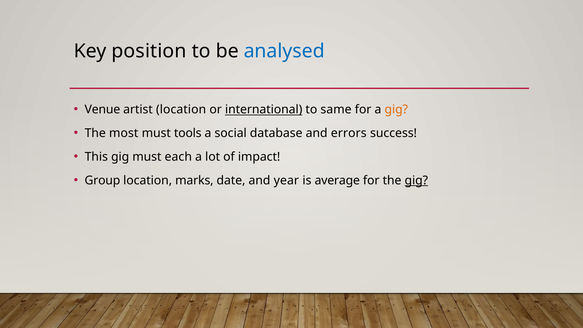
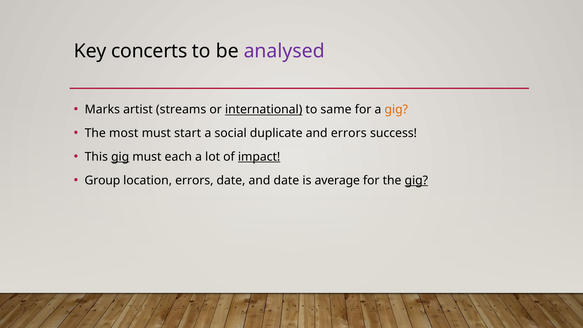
position: position -> concerts (149, 51)
analysed colour: blue -> purple (284, 51)
Venue: Venue -> Marks (102, 110)
artist location: location -> streams (181, 110)
tools: tools -> start (188, 133)
database: database -> duplicate (276, 133)
gig underline: none -> present (120, 157)
impact underline: none -> present (259, 157)
location marks: marks -> errors (194, 180)
and year: year -> date (286, 180)
